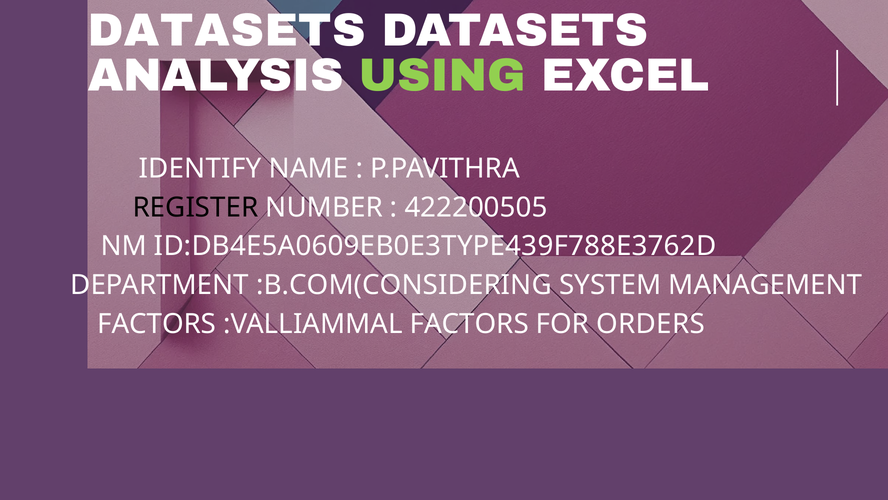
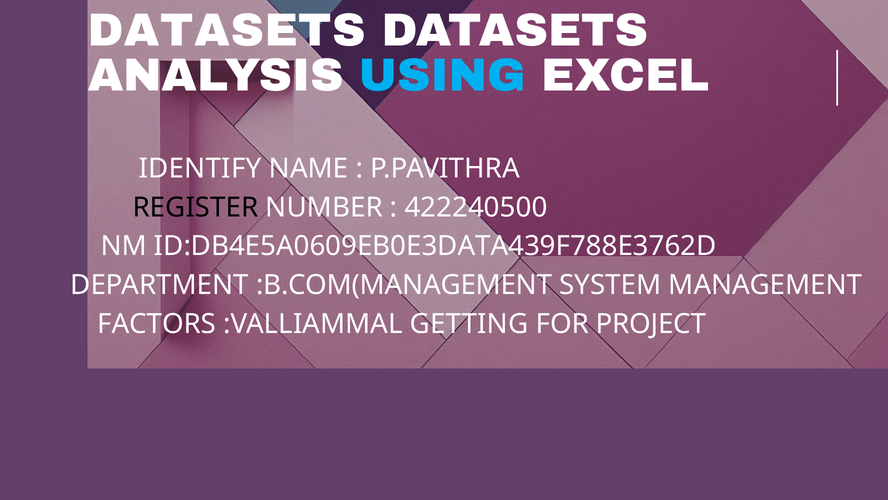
USING colour: light green -> light blue (442, 76)
422200505: 422200505 -> 422240500 (476, 207)
ID:DB4E5A0609EB0E3TYPE439F788E3762D: ID:DB4E5A0609EB0E3TYPE439F788E3762D -> ID:DB4E5A0609EB0E3DATA439F788E3762D (435, 246)
:B.COM(CONSIDERING: :B.COM(CONSIDERING -> :B.COM(MANAGEMENT (404, 285)
:VALLIAMMAL FACTORS: FACTORS -> GETTING (469, 324)
ORDERS: ORDERS -> PROJECT (651, 324)
